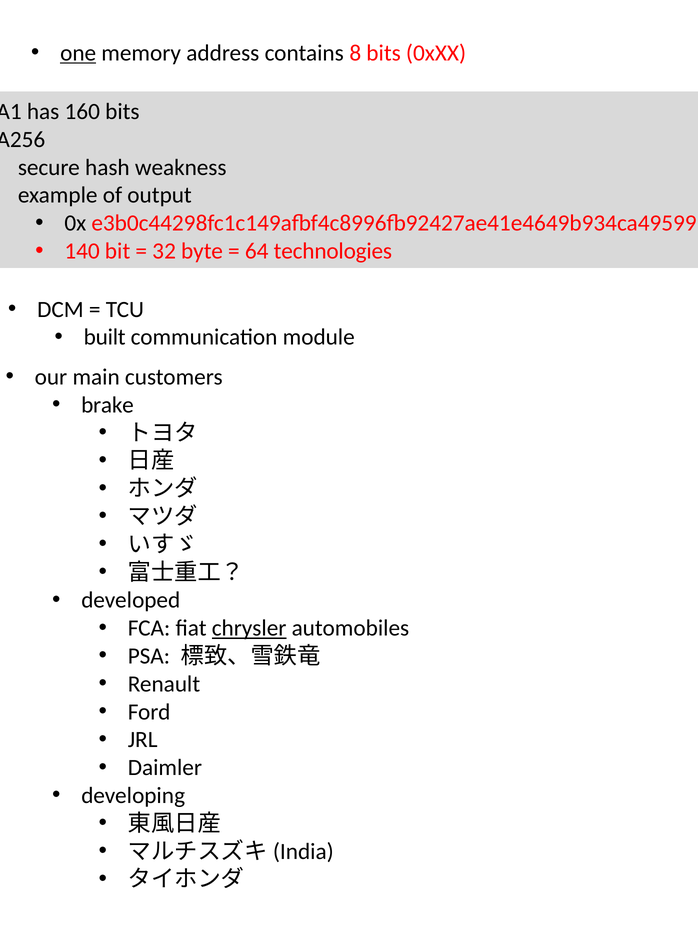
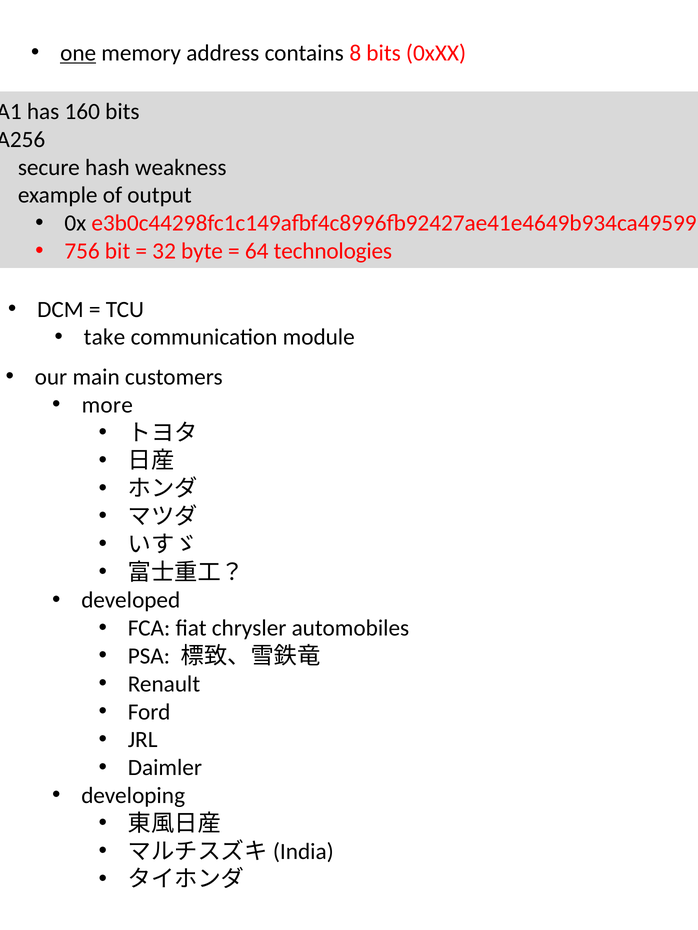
140: 140 -> 756 (82, 251)
built: built -> take (104, 337)
brake: brake -> more (107, 405)
chrysler underline: present -> none (249, 629)
